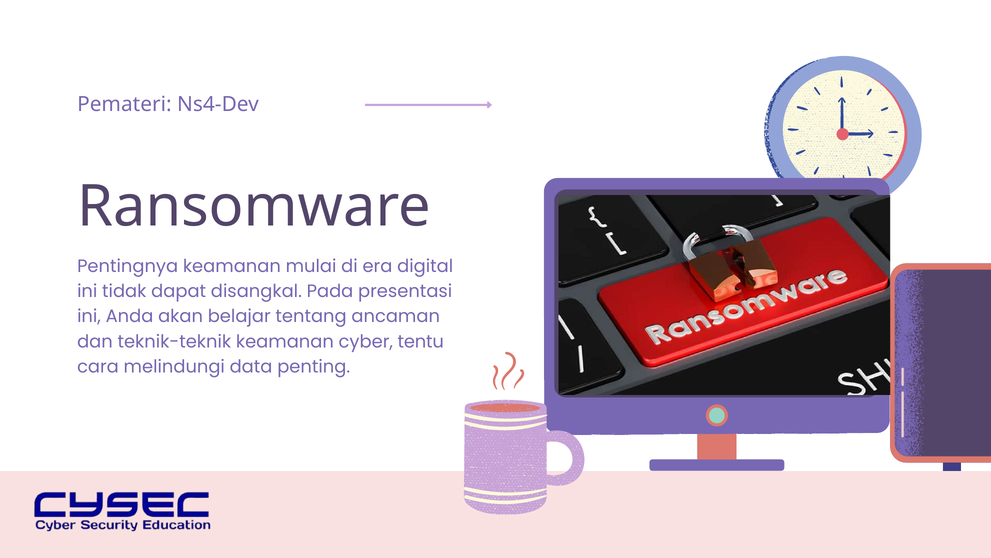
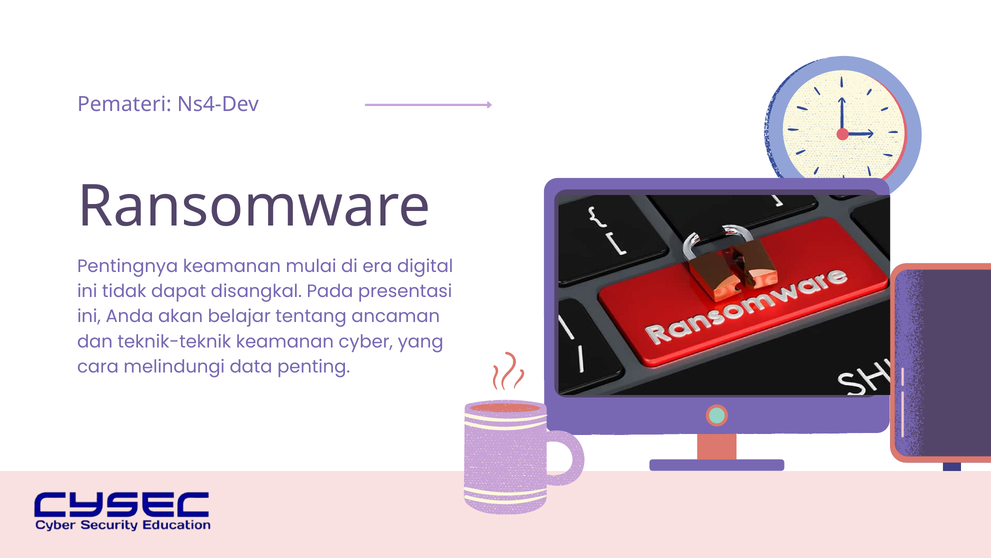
tentu: tentu -> yang (421, 341)
